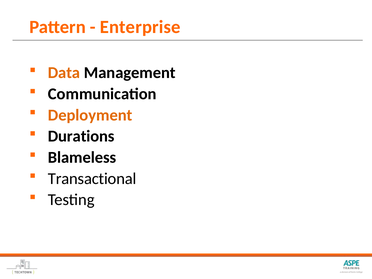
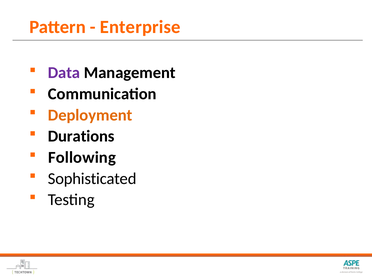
Data colour: orange -> purple (64, 73)
Blameless: Blameless -> Following (82, 157)
Transactional: Transactional -> Sophisticated (92, 179)
